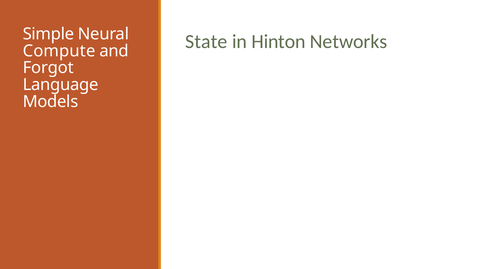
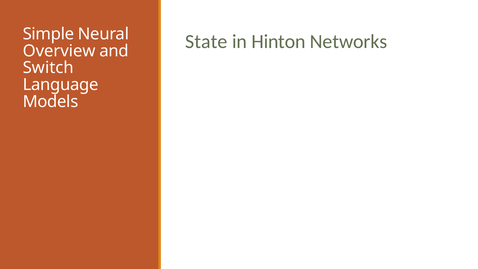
Compute: Compute -> Overview (59, 51)
Forgot: Forgot -> Switch (48, 68)
